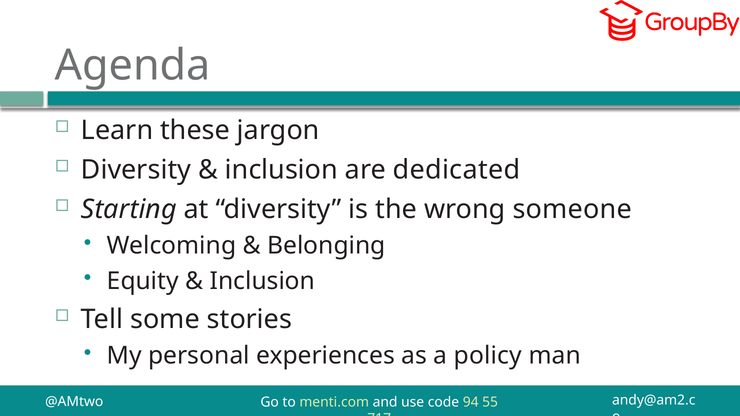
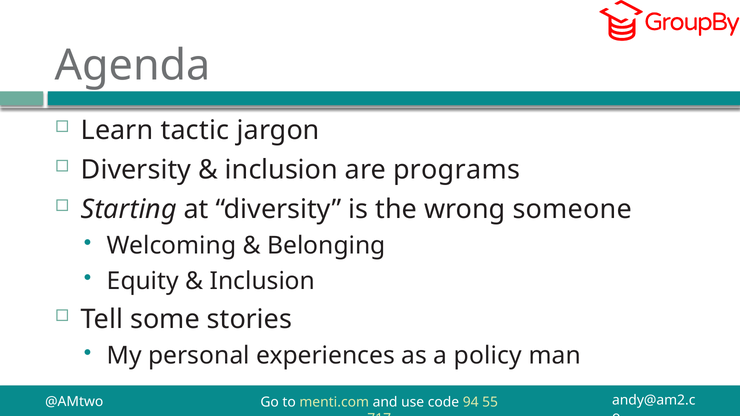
these: these -> tactic (195, 130)
dedicated: dedicated -> programs (457, 170)
